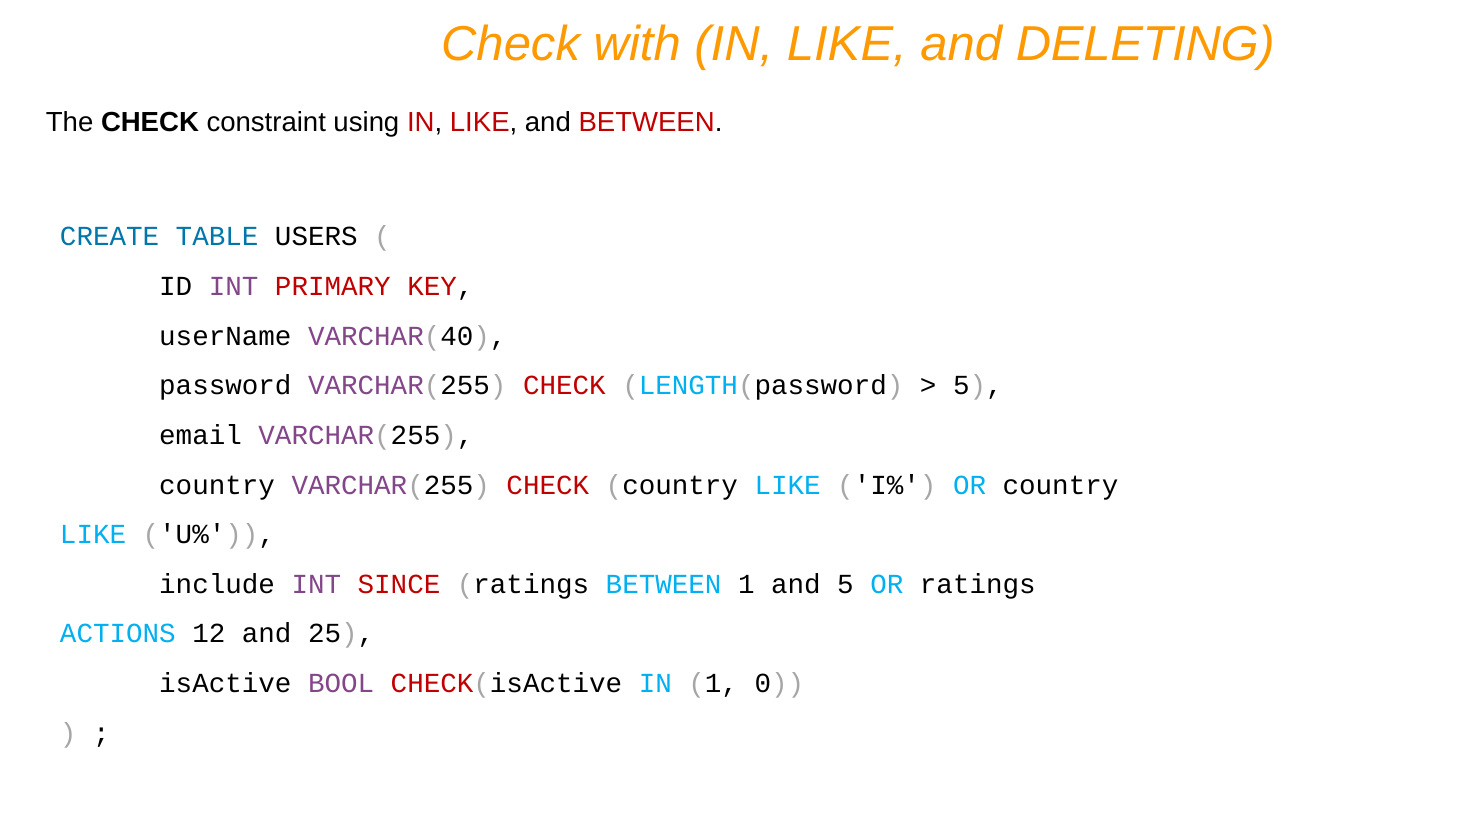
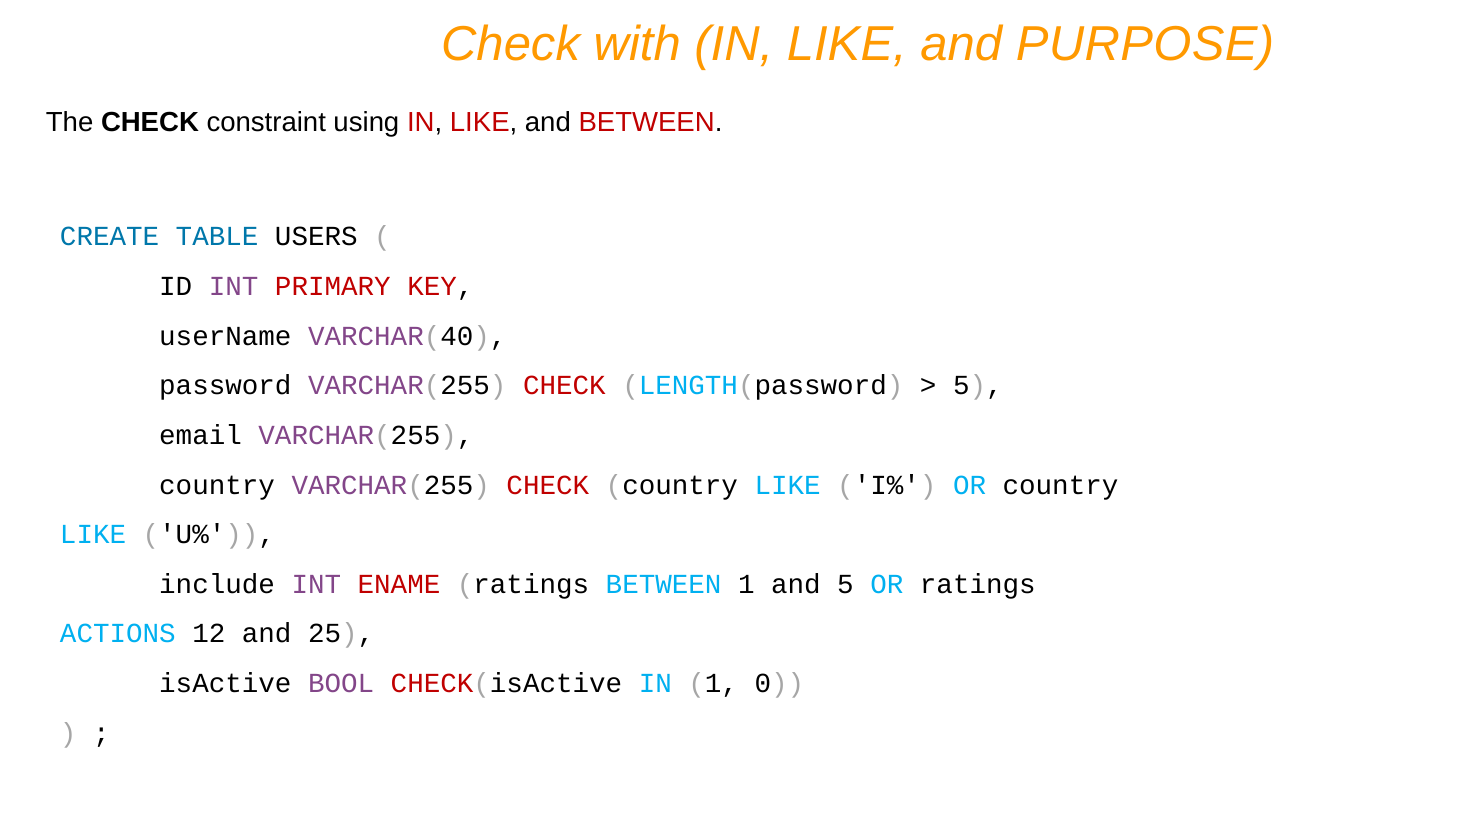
DELETING: DELETING -> PURPOSE (1145, 44)
SINCE: SINCE -> ENAME (399, 584)
